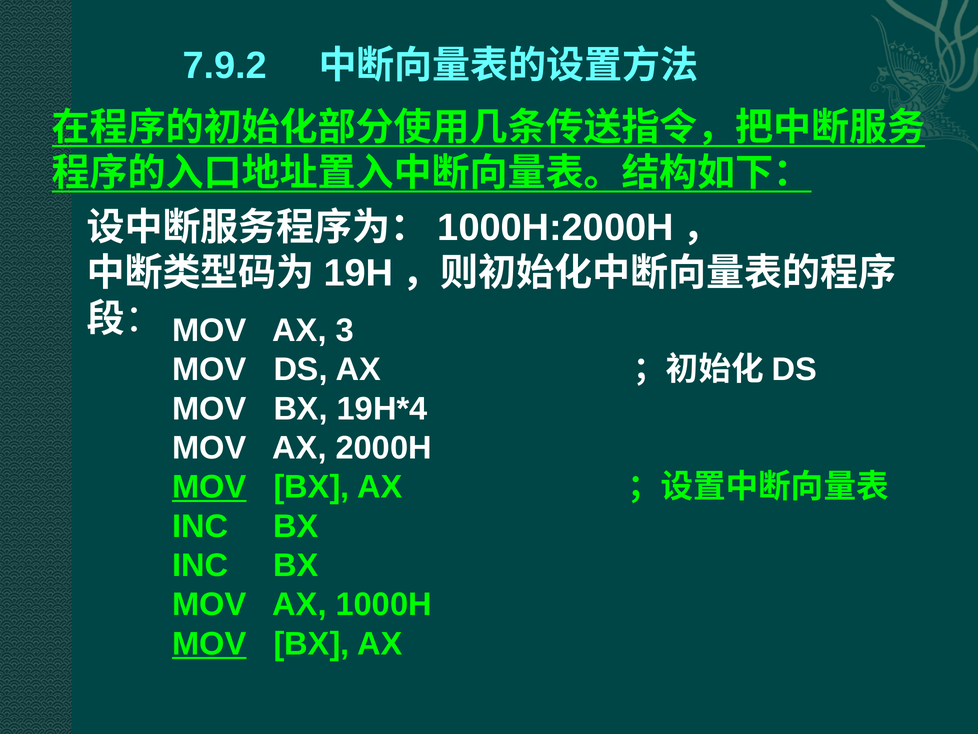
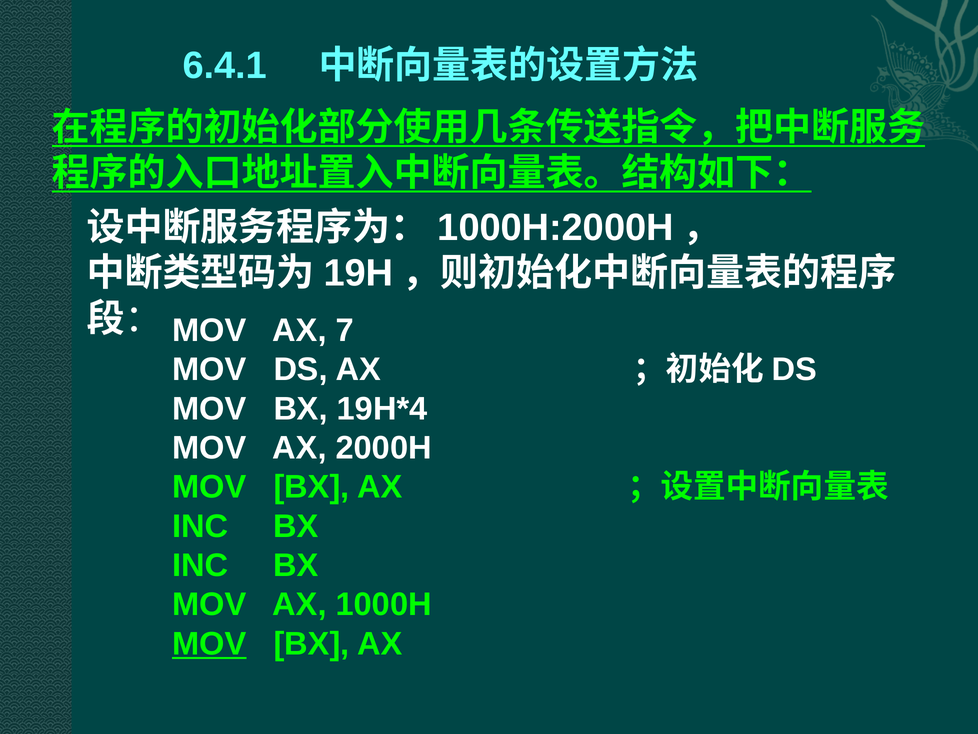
7.9.2: 7.9.2 -> 6.4.1 (225, 66)
3: 3 -> 7 (345, 330)
MOV underline: present -> none (209, 487)
